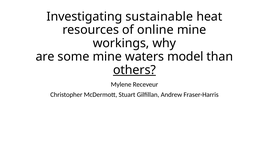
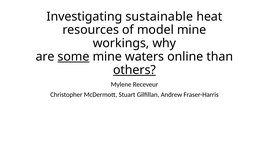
online: online -> model (155, 30)
some underline: none -> present (73, 56)
model: model -> online (185, 56)
